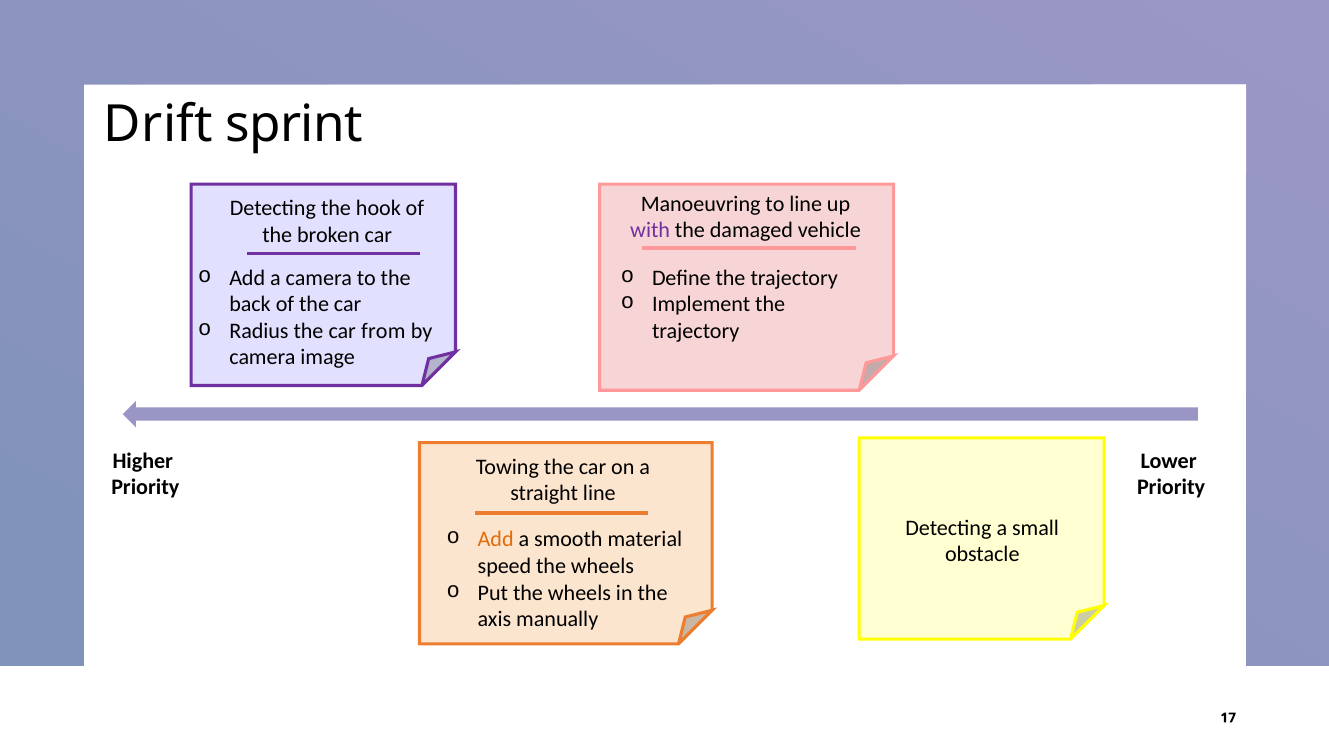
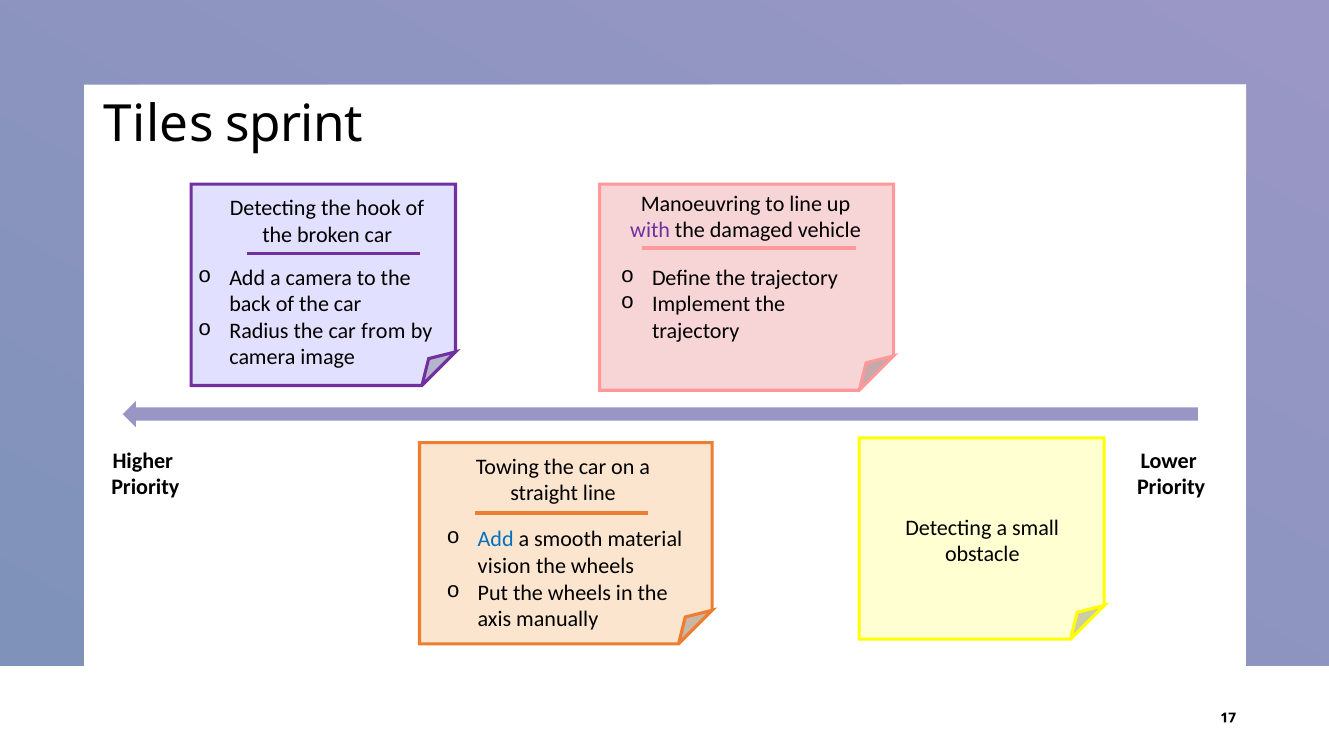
Drift: Drift -> Tiles (159, 124)
Add colour: orange -> blue (496, 539)
speed: speed -> vision (504, 566)
